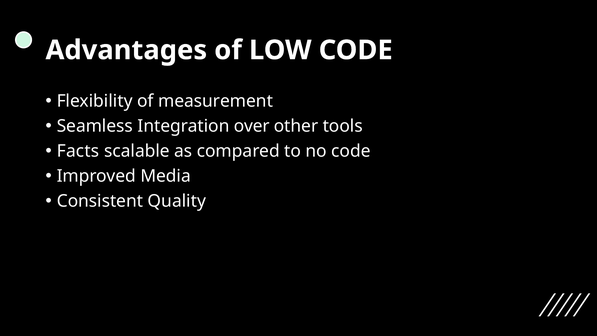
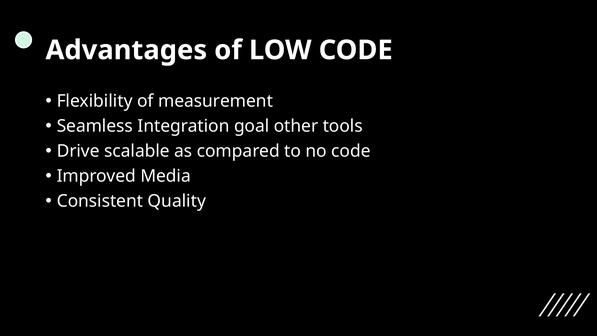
over: over -> goal (252, 126)
Facts: Facts -> Drive (78, 151)
